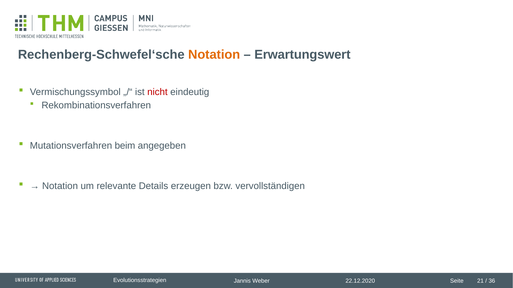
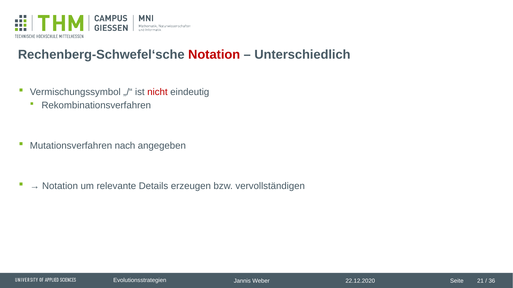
Notation colour: orange -> red (214, 55)
Erwartungswert: Erwartungswert -> Unterschiedlich (302, 55)
beim: beim -> nach (125, 146)
